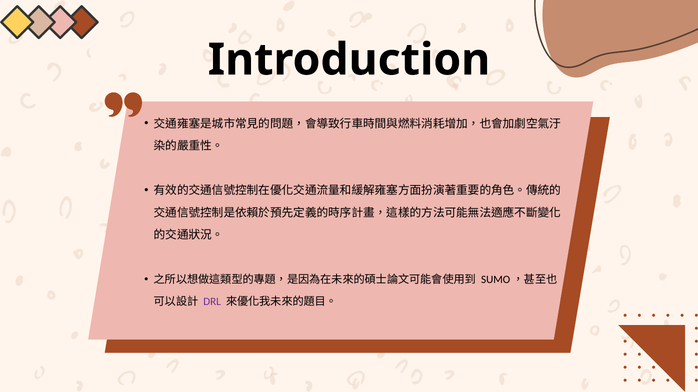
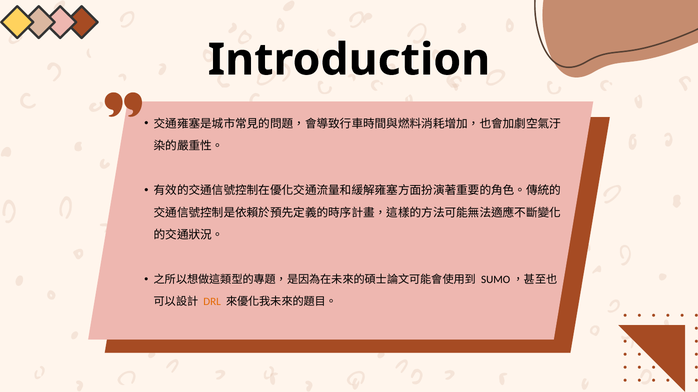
DRL colour: purple -> orange (212, 302)
